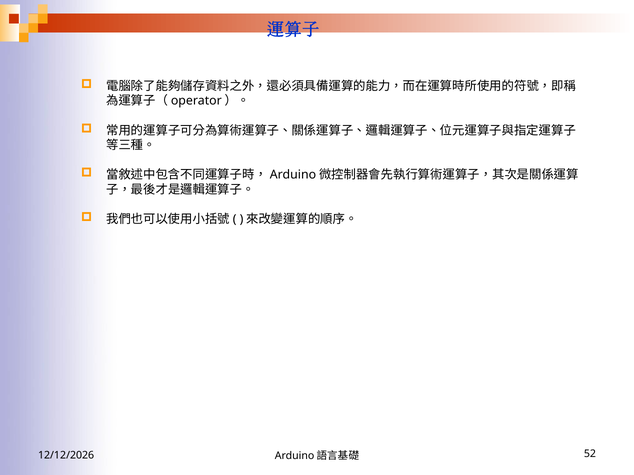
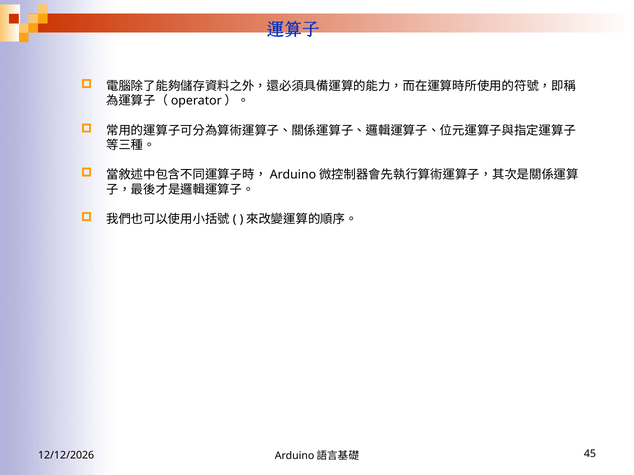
52: 52 -> 45 (590, 454)
